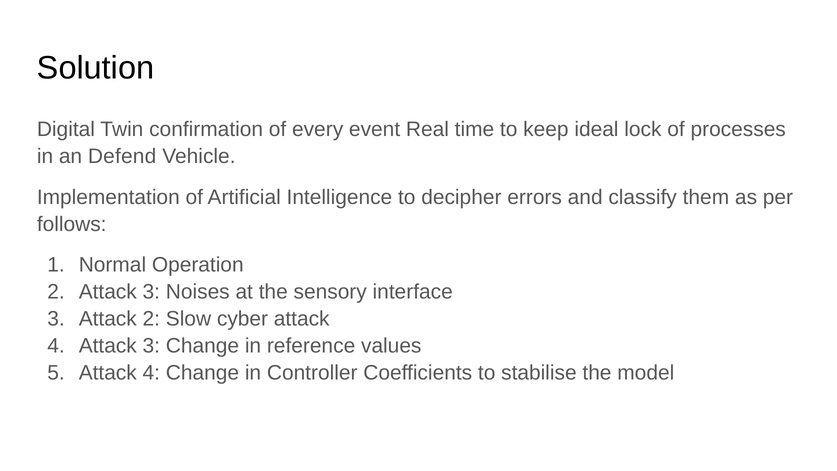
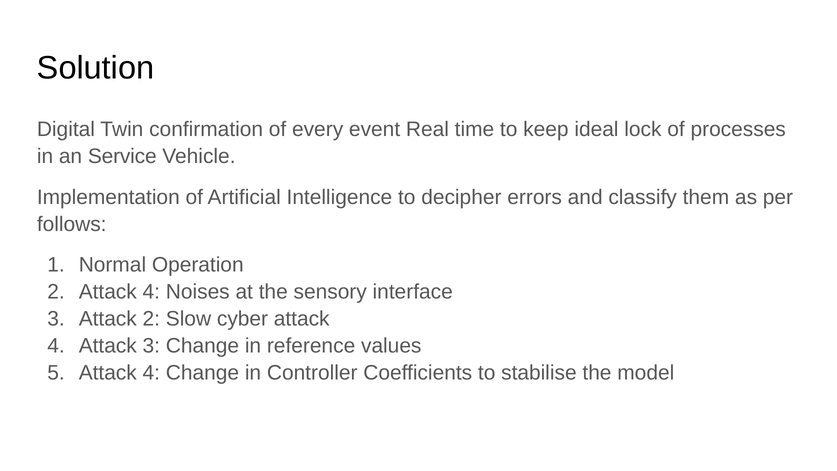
Defend: Defend -> Service (122, 156)
2 Attack 3: 3 -> 4 (151, 292)
